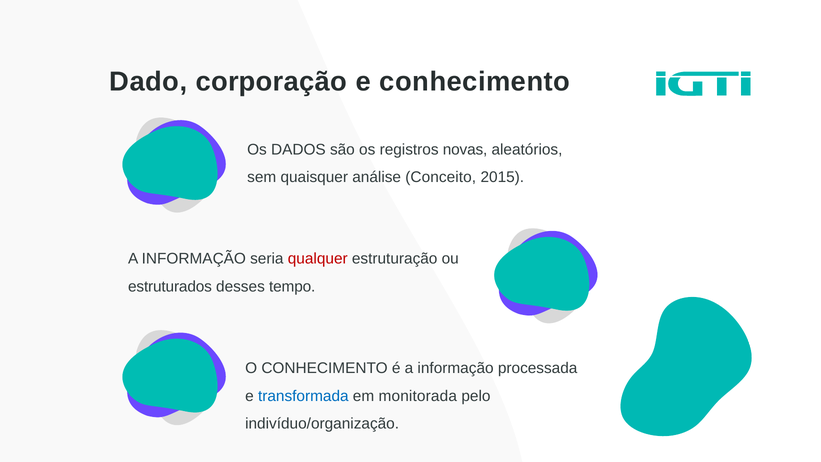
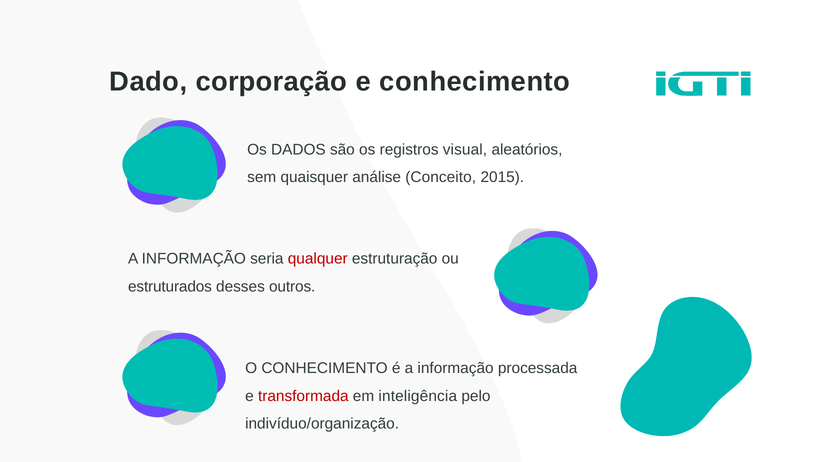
novas: novas -> visual (465, 149)
tempo: tempo -> outros (292, 287)
transformada colour: blue -> red (303, 396)
monitorada: monitorada -> inteligência (418, 396)
